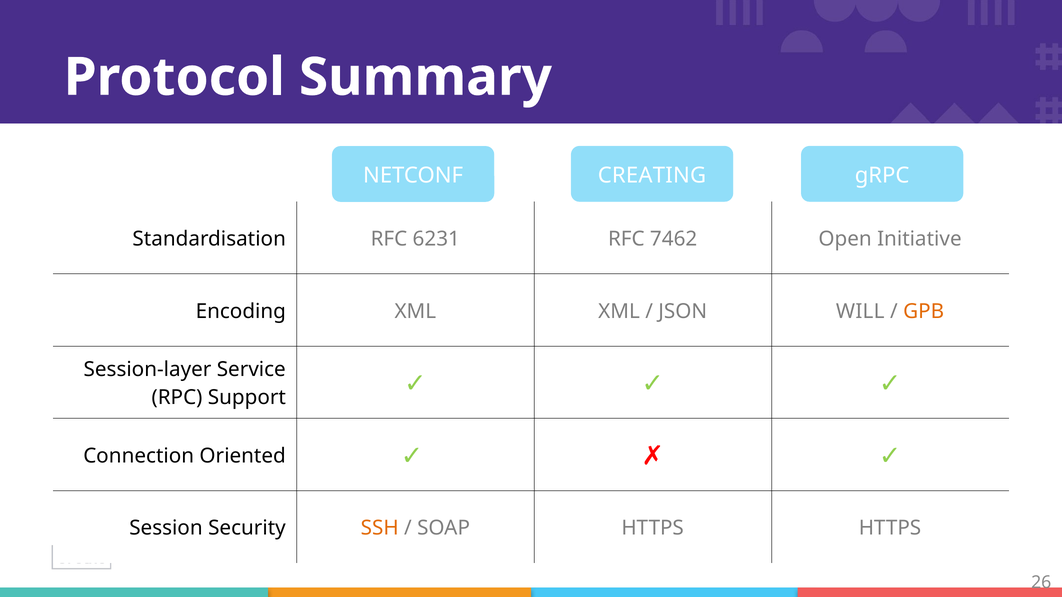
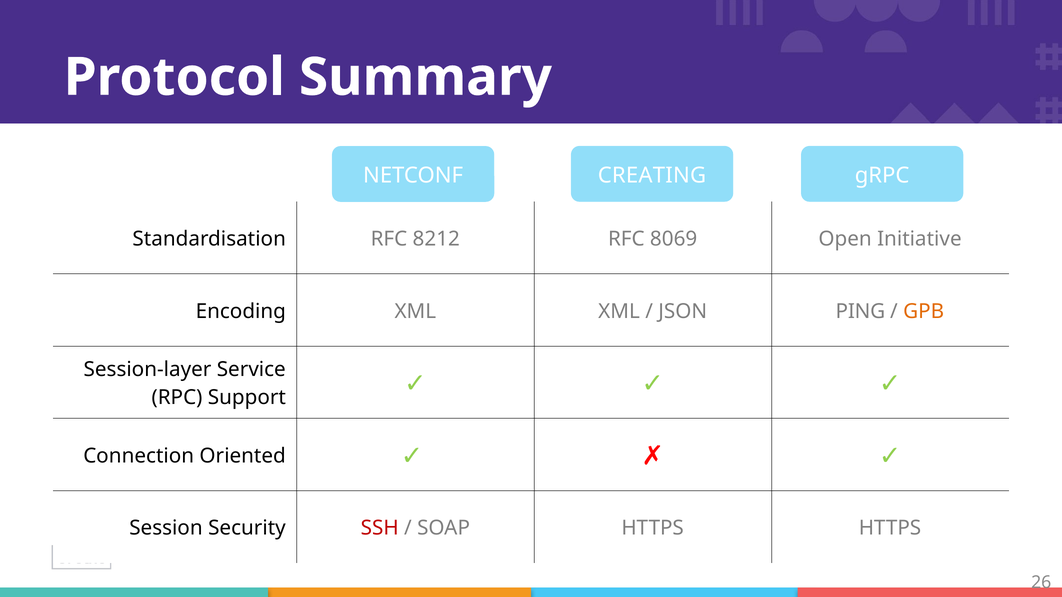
6231: 6231 -> 8212 (436, 239)
7462: 7462 -> 8069 (674, 239)
WILL: WILL -> PING (860, 311)
SSH colour: orange -> red (380, 528)
